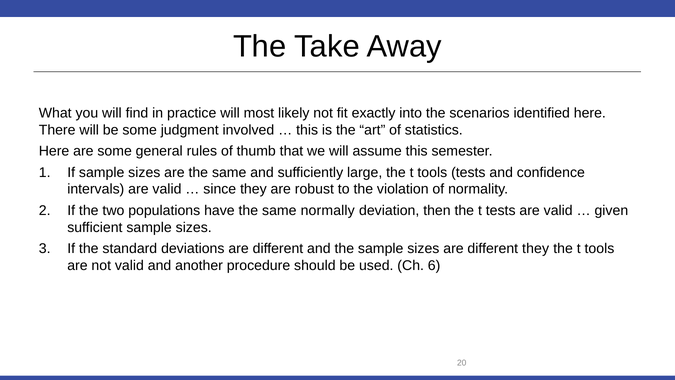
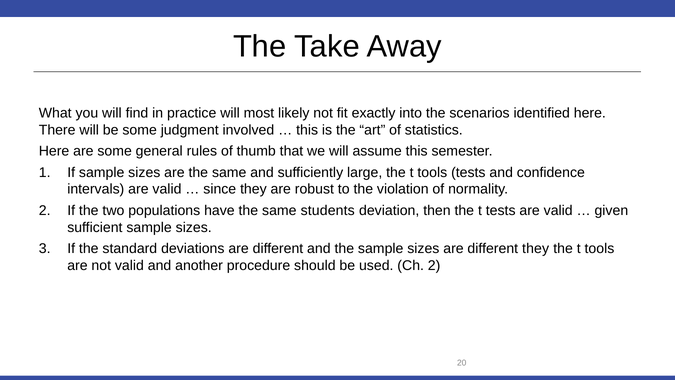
normally: normally -> students (328, 210)
Ch 6: 6 -> 2 (434, 265)
